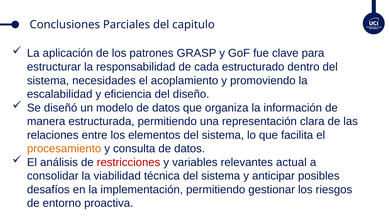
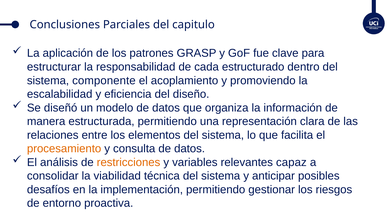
necesidades: necesidades -> componente (104, 80)
restricciones colour: red -> orange (129, 162)
actual: actual -> capaz (291, 162)
